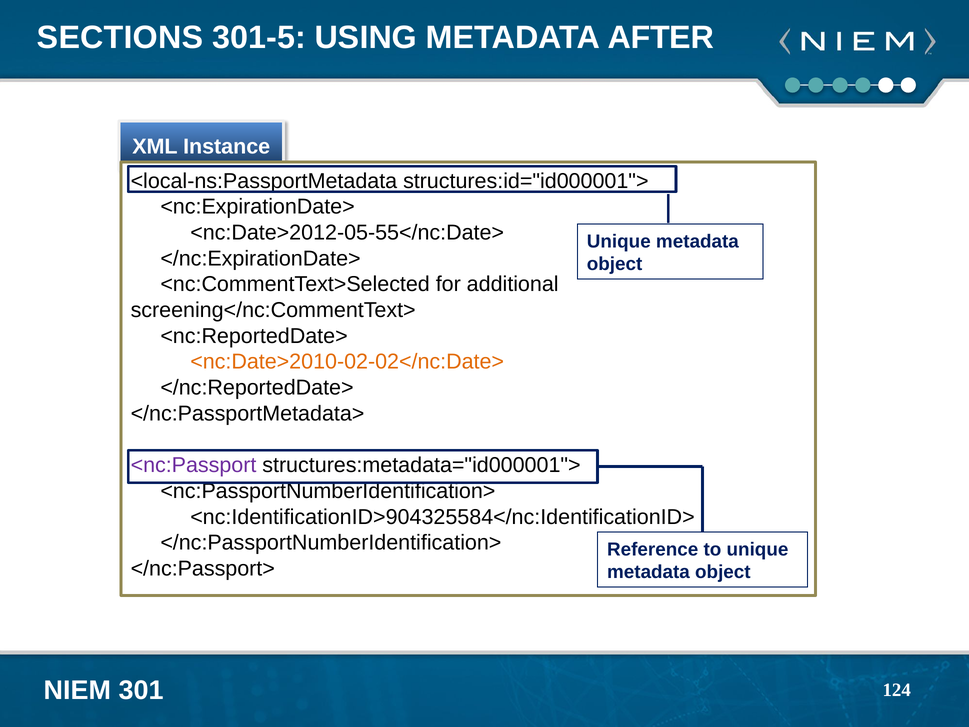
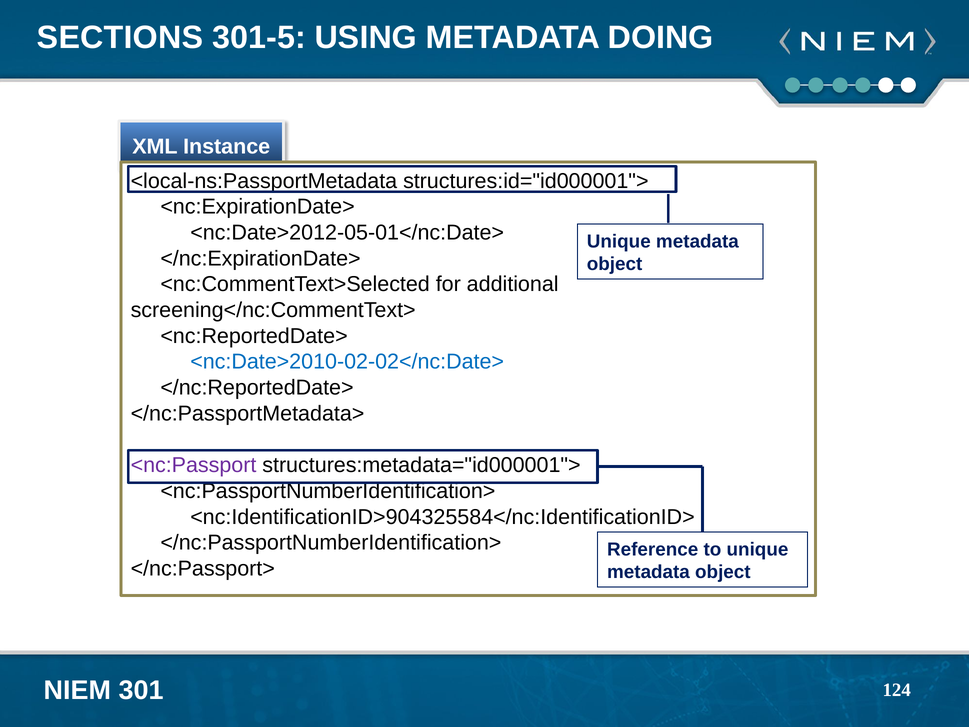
AFTER: AFTER -> DOING (661, 38)
<nc:Date>2012-05-55</nc:Date>: <nc:Date>2012-05-55</nc:Date> -> <nc:Date>2012-05-01</nc:Date> (347, 233)
<nc:Date>2010-02-02</nc:Date> colour: orange -> blue (347, 362)
